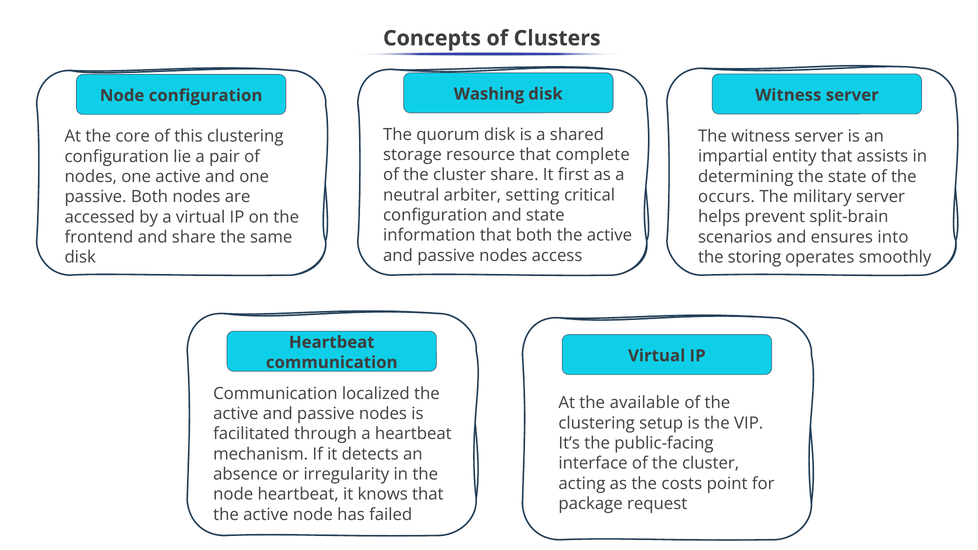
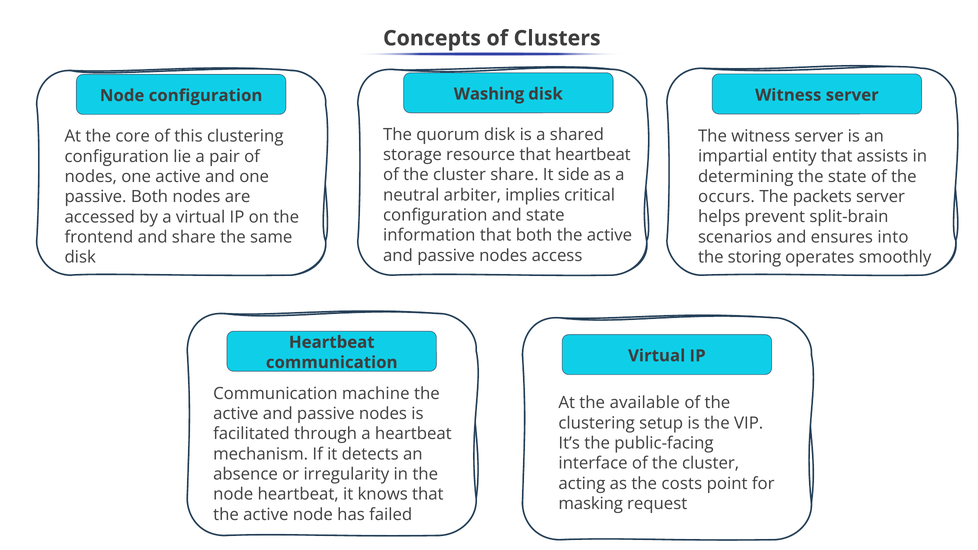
that complete: complete -> heartbeat (593, 155)
first: first -> side (574, 175)
setting: setting -> implies (533, 195)
military: military -> packets (822, 197)
localized: localized -> machine (376, 394)
package: package -> masking (591, 504)
